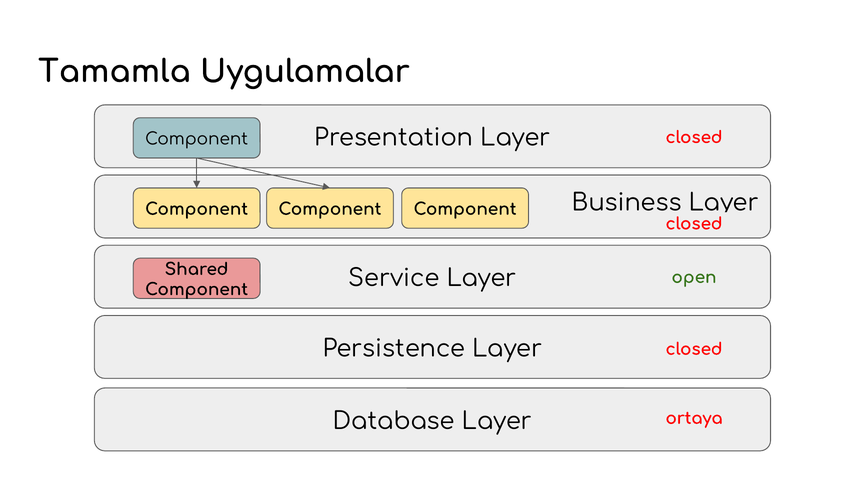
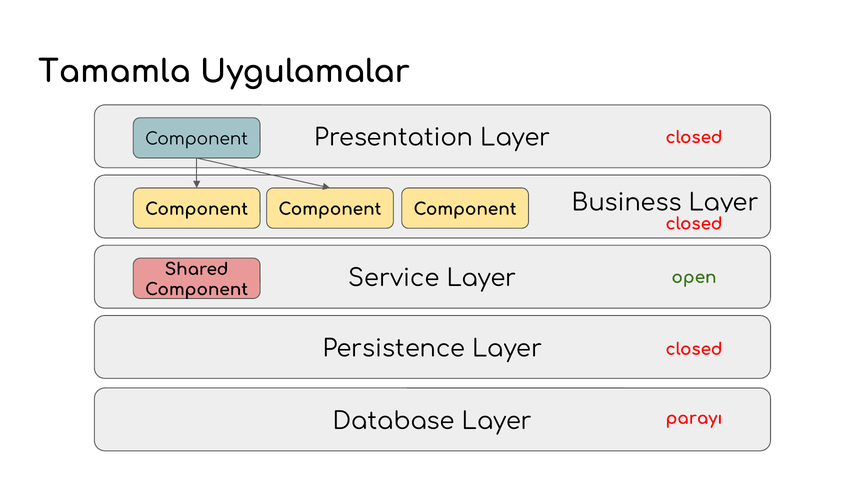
ortaya: ortaya -> parayı (694, 418)
